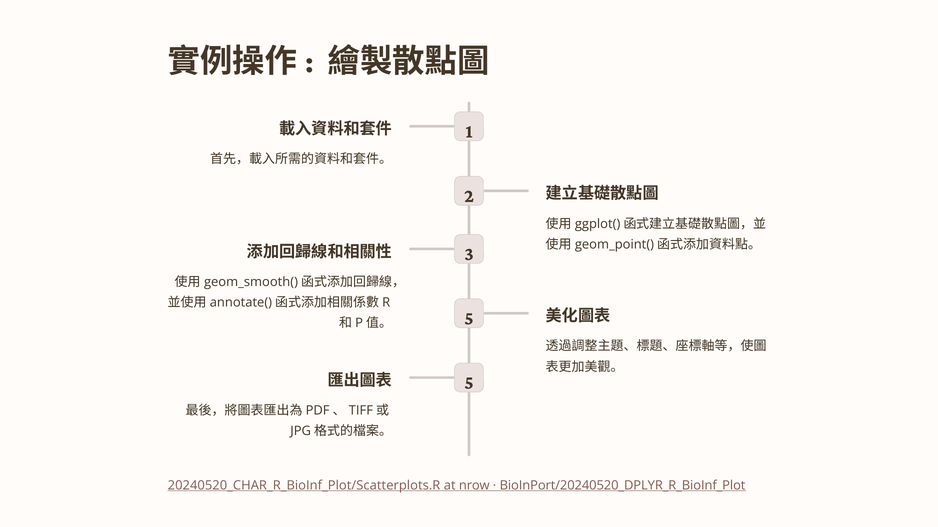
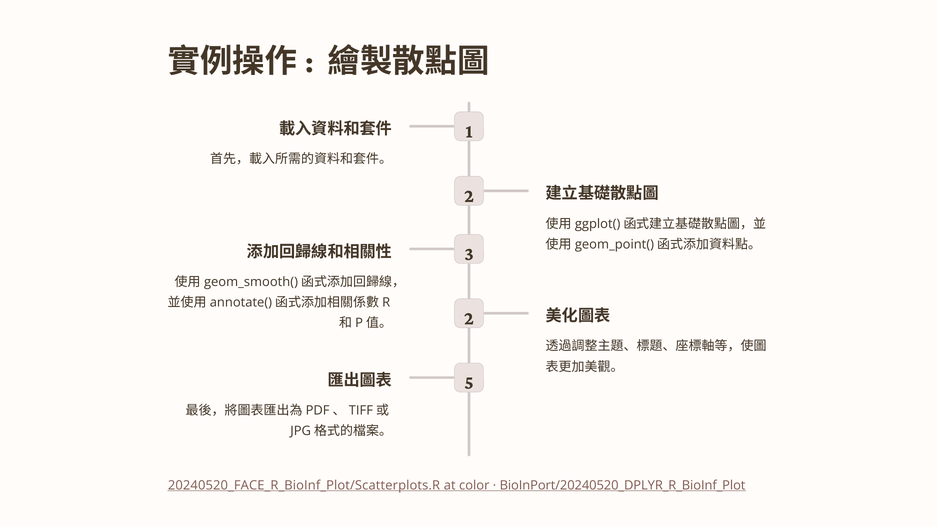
5: 5 -> 2 (469, 318)
20240520_CHAR_R_BioInf_Plot/Scatterplots.R: 20240520_CHAR_R_BioInf_Plot/Scatterplots.R -> 20240520_FACE_R_BioInf_Plot/Scatterplots.R (304, 486)
nrow: nrow -> color (474, 486)
